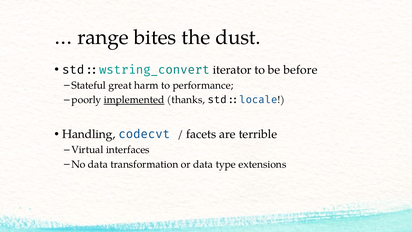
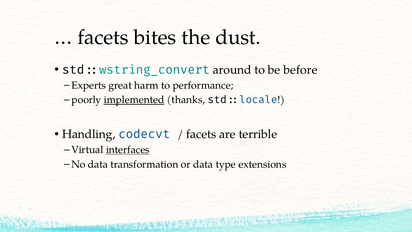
range: range -> facets (103, 37)
iterator: iterator -> around (232, 70)
Stateful: Stateful -> Experts (89, 85)
interfaces underline: none -> present (128, 150)
